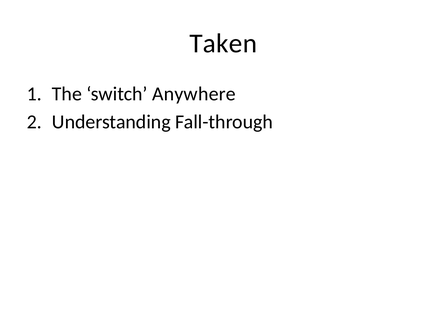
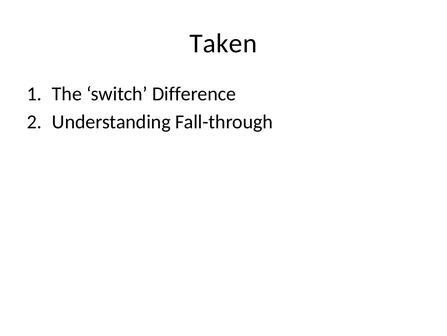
Anywhere: Anywhere -> Difference (194, 94)
